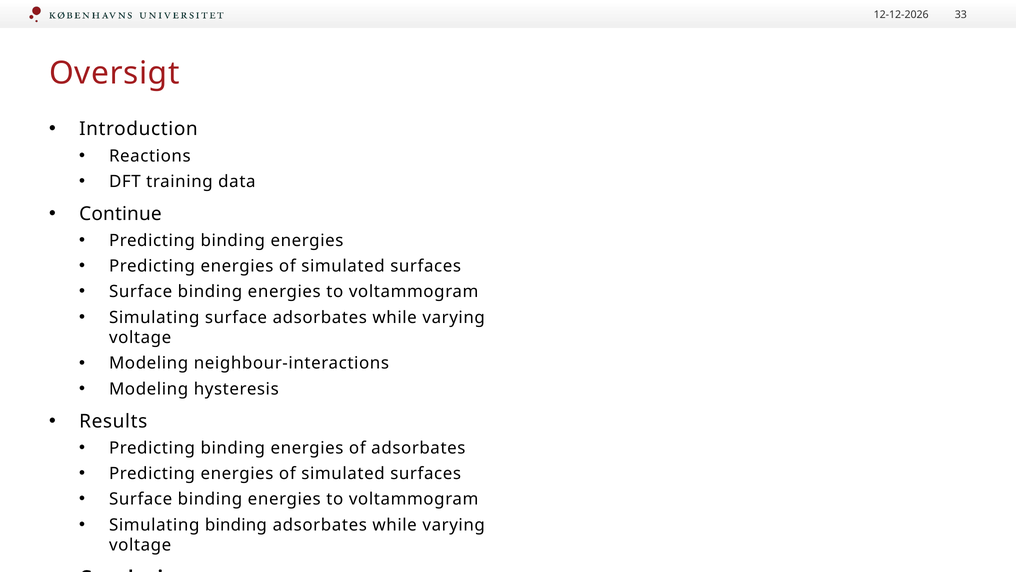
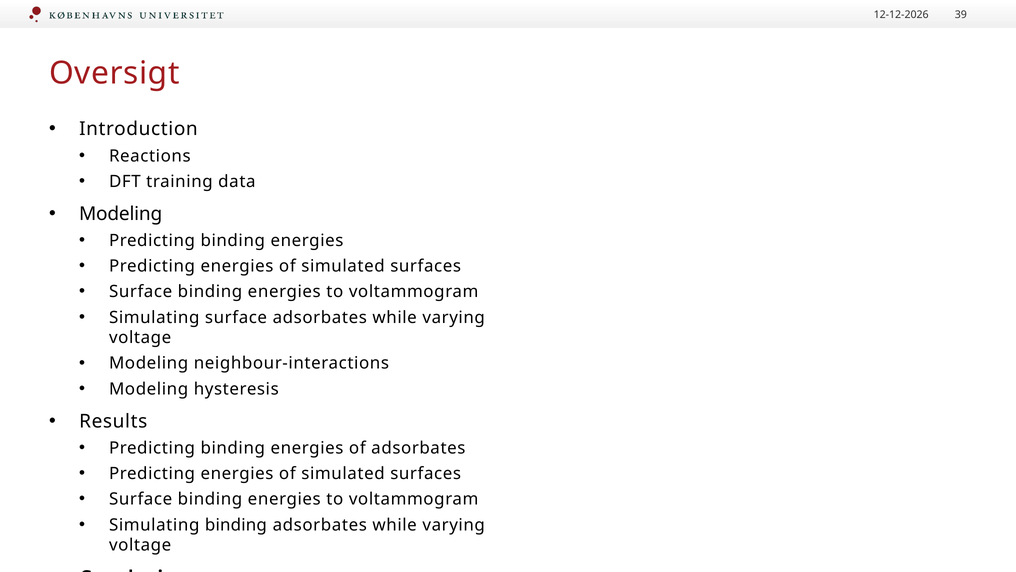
33: 33 -> 39 (961, 15)
Continue: Continue -> Modeling (121, 214)
